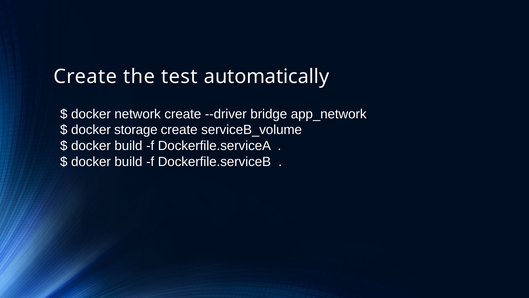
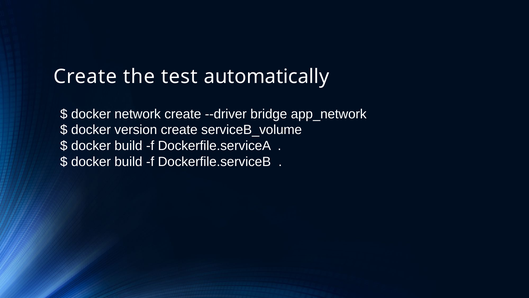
storage: storage -> version (136, 130)
